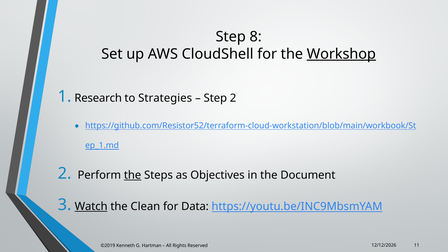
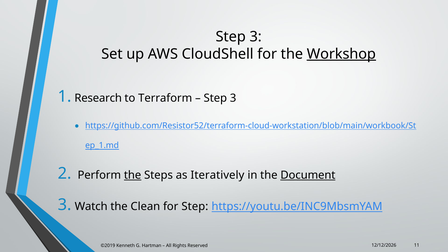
8: 8 -> 3 (256, 37)
Strategies: Strategies -> Terraform (165, 98)
2: 2 -> 3 (233, 98)
Objectives: Objectives -> Iteratively (217, 175)
Document underline: none -> present (308, 175)
Watch underline: present -> none (91, 207)
for Data: Data -> Step (195, 207)
